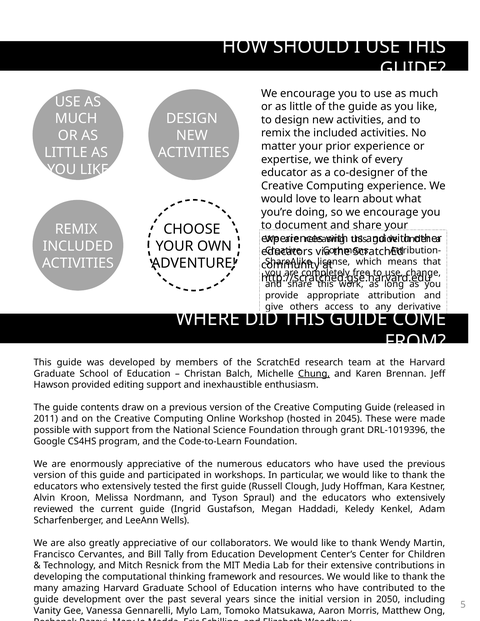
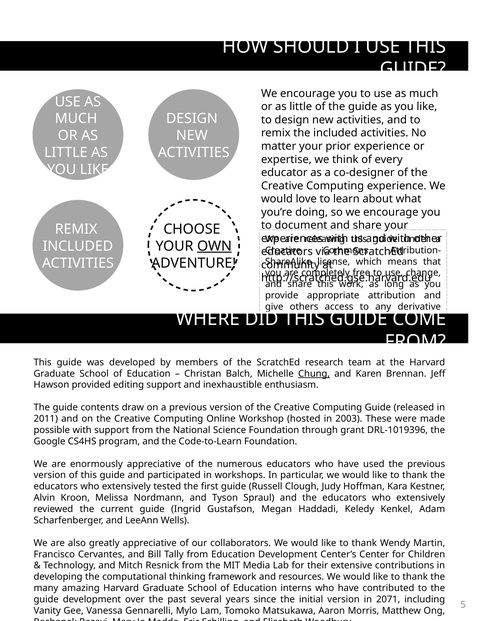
OWN underline: none -> present (214, 246)
2045: 2045 -> 2003 (349, 419)
2050: 2050 -> 2071 (388, 600)
